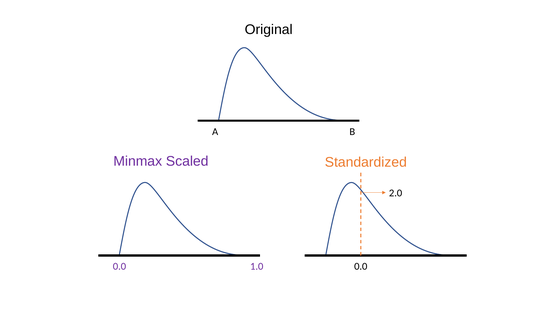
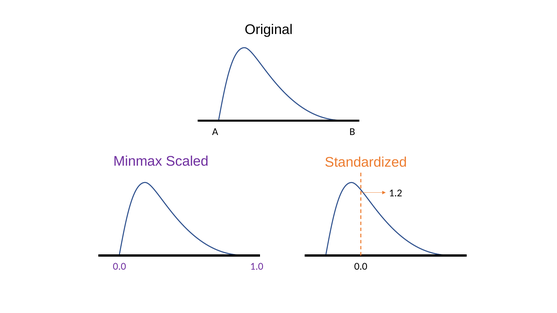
2.0: 2.0 -> 1.2 (396, 193)
